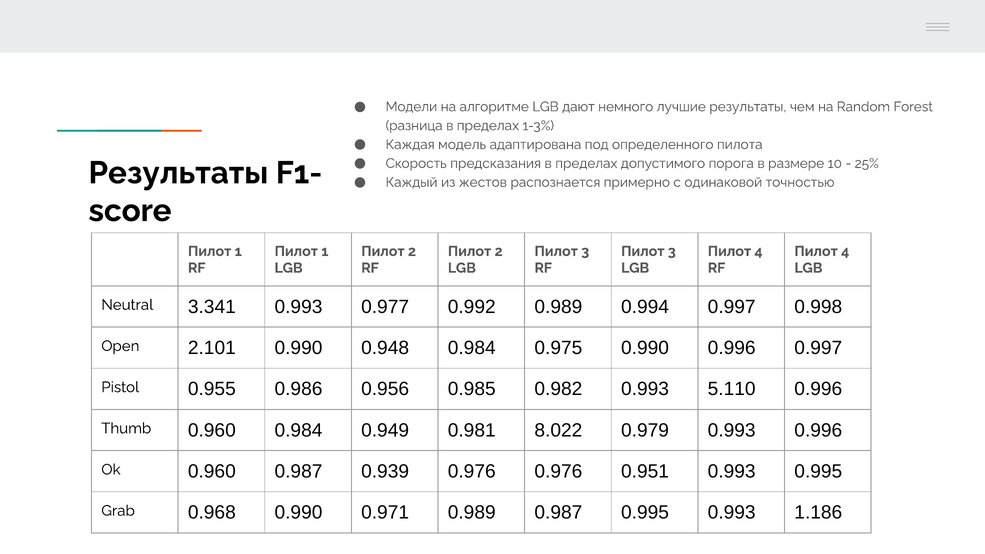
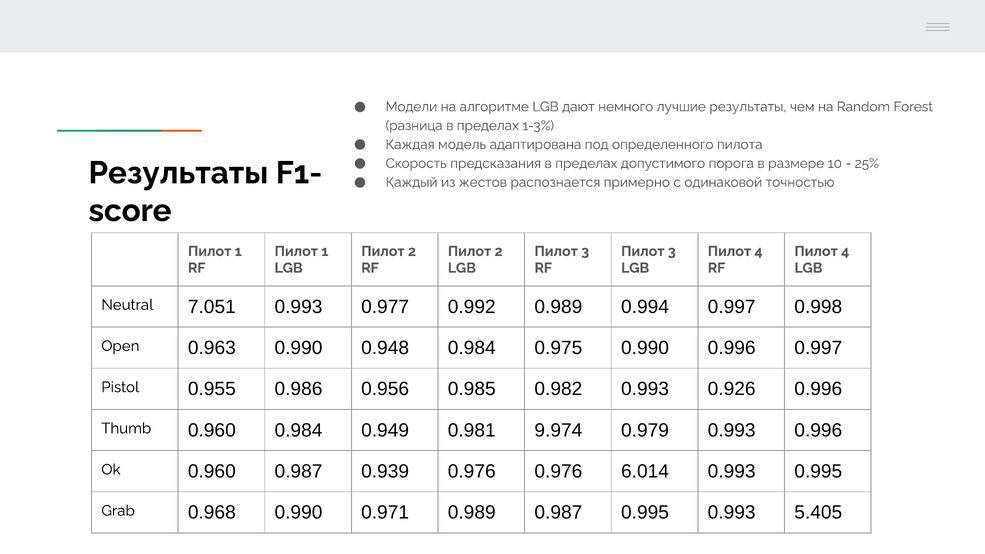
3.341: 3.341 -> 7.051 (212, 307)
2.101: 2.101 -> 0.963 (212, 348)
5.110: 5.110 -> 0.926 (732, 389)
8.022: 8.022 -> 9.974 (558, 430)
0.951: 0.951 -> 6.014 (645, 472)
1.186: 1.186 -> 5.405 (818, 513)
